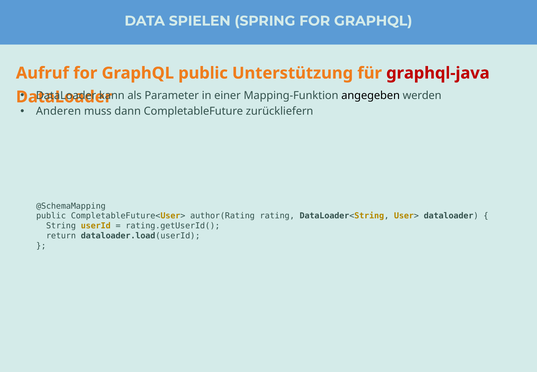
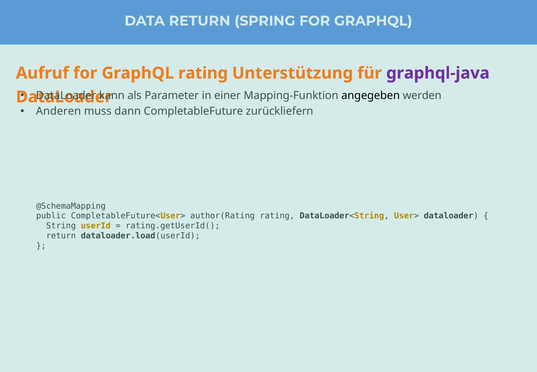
DATA SPIELEN: SPIELEN -> RETURN (200, 21)
GraphQL public: public -> rating (203, 73)
graphql-java colour: red -> purple (438, 73)
